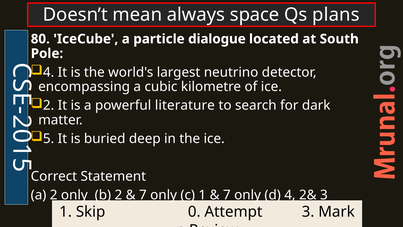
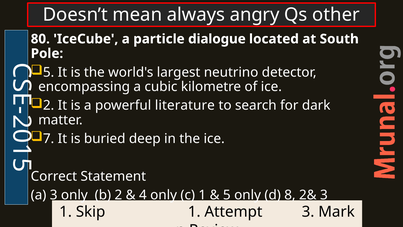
space: space -> angry (255, 15)
plans: plans -> other (336, 15)
4: 4 -> 5 (49, 72)
5: 5 -> 7 (49, 139)
a 2: 2 -> 3 (54, 195)
7: 7 -> 4 (143, 195)
7: 7 -> 5 (227, 195)
d 4: 4 -> 8 (290, 195)
0: 0 -> 1 (194, 212)
